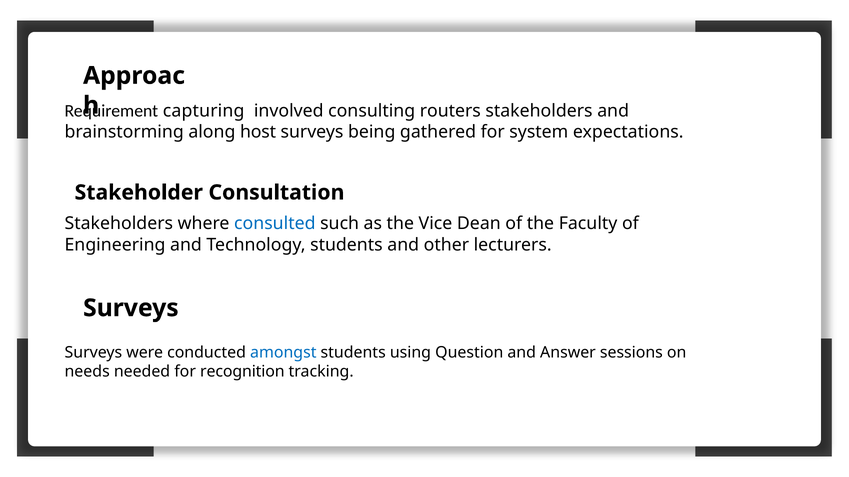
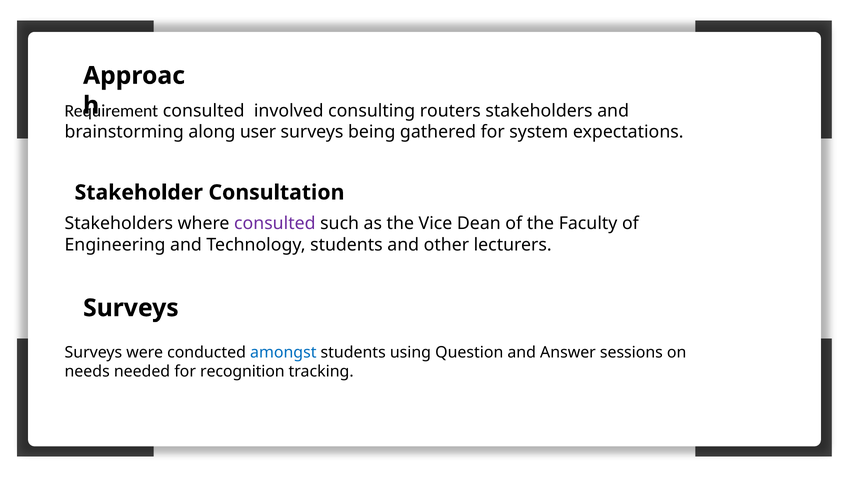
capturing: capturing -> consulted (204, 111)
host: host -> user (258, 132)
consulted colour: blue -> purple (275, 224)
